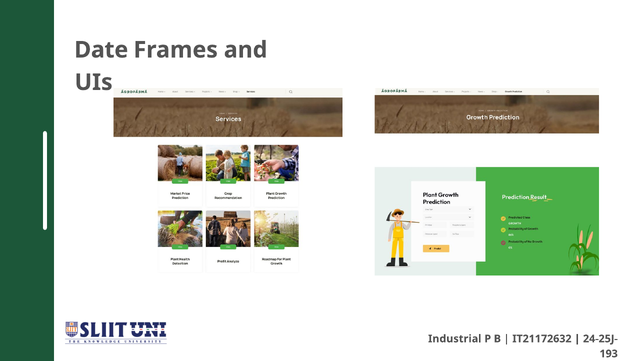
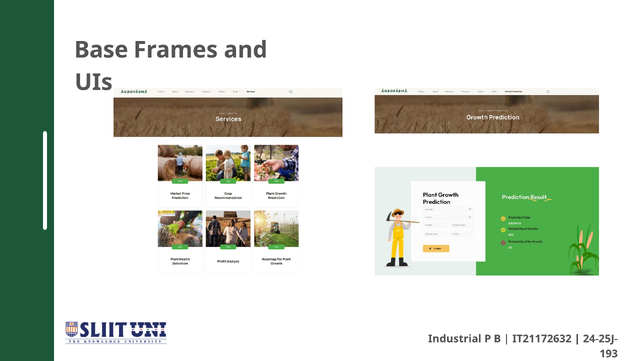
Date: Date -> Base (101, 50)
